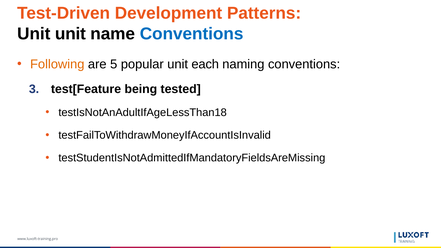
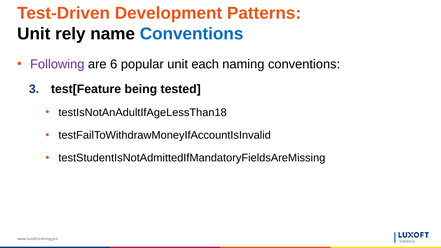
Unit unit: unit -> rely (70, 34)
Following colour: orange -> purple (57, 64)
5: 5 -> 6 (114, 64)
